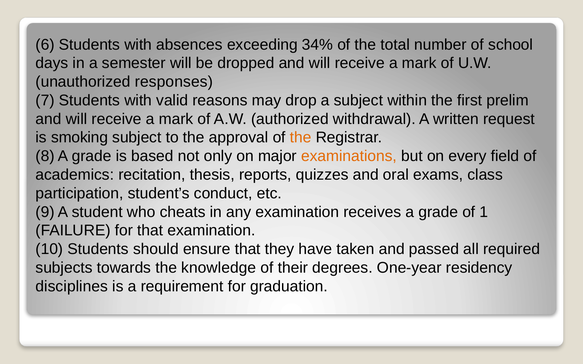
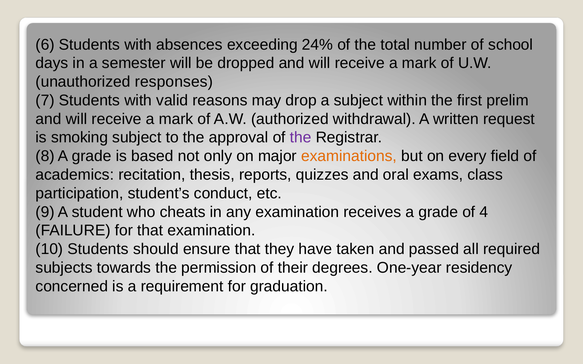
34%: 34% -> 24% (318, 45)
the colour: orange -> purple (301, 138)
1: 1 -> 4 (484, 212)
knowledge: knowledge -> permission (219, 268)
disciplines: disciplines -> concerned (72, 287)
